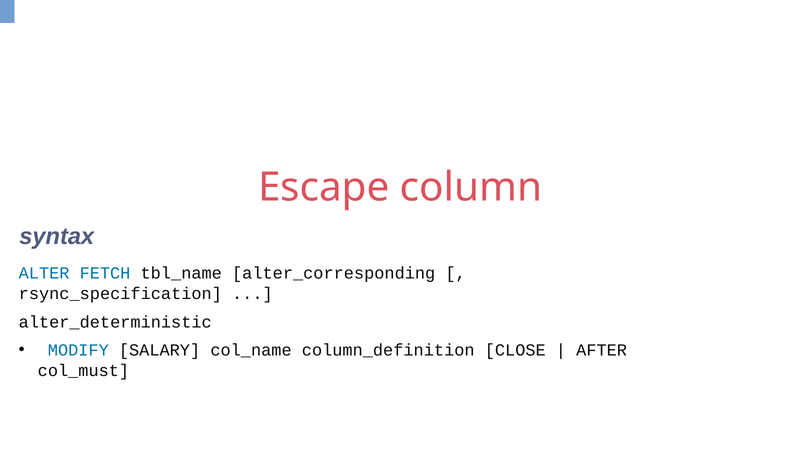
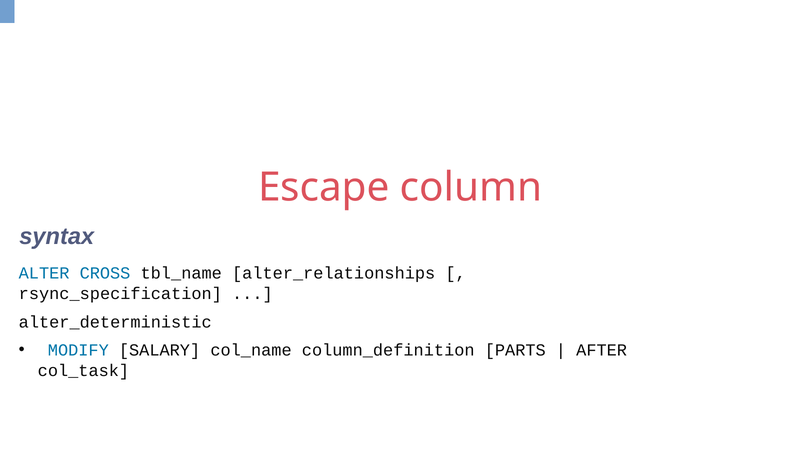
FETCH: FETCH -> CROSS (105, 273)
alter_corresponding: alter_corresponding -> alter_relationships (334, 273)
CLOSE: CLOSE -> PARTS (515, 351)
col_must: col_must -> col_task (83, 371)
